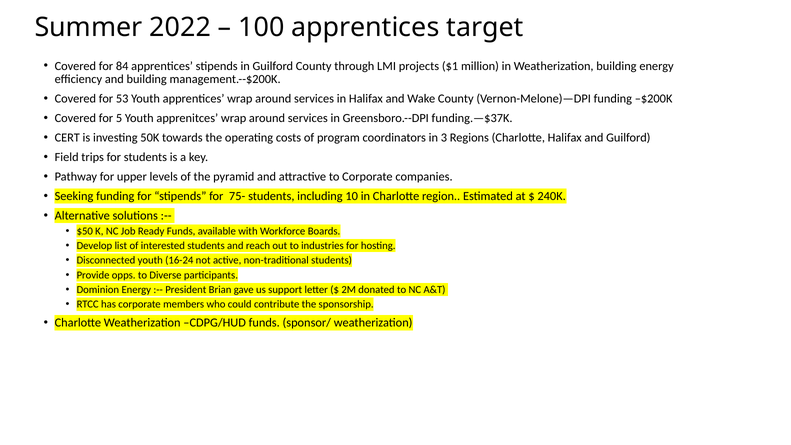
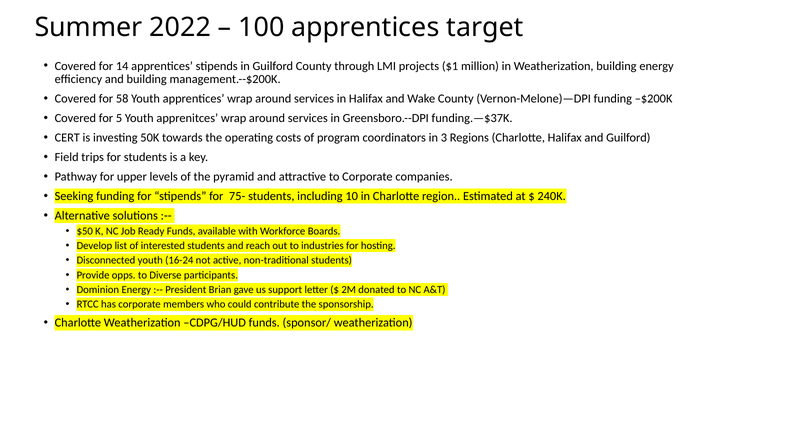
84: 84 -> 14 (122, 66)
53: 53 -> 58 (122, 99)
